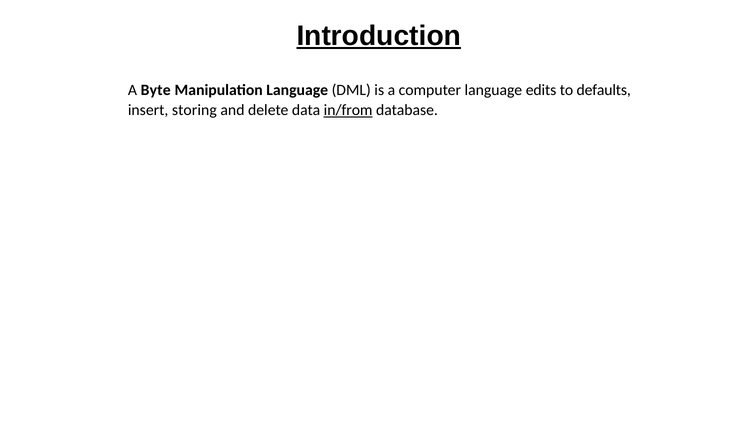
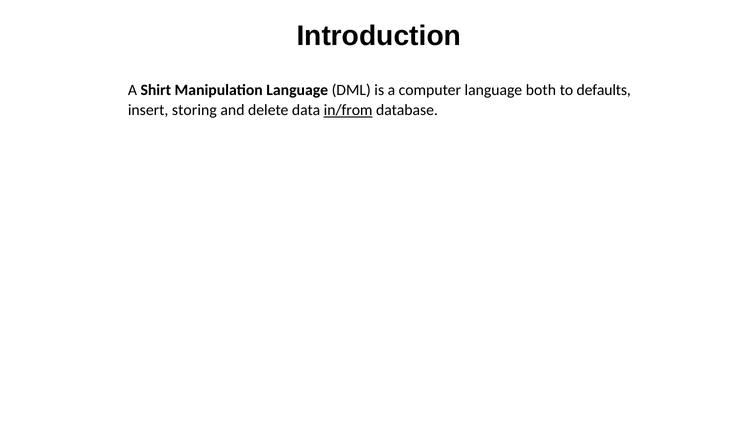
Introduction underline: present -> none (379, 36)
Byte: Byte -> Shirt (156, 90)
edits: edits -> both (541, 90)
